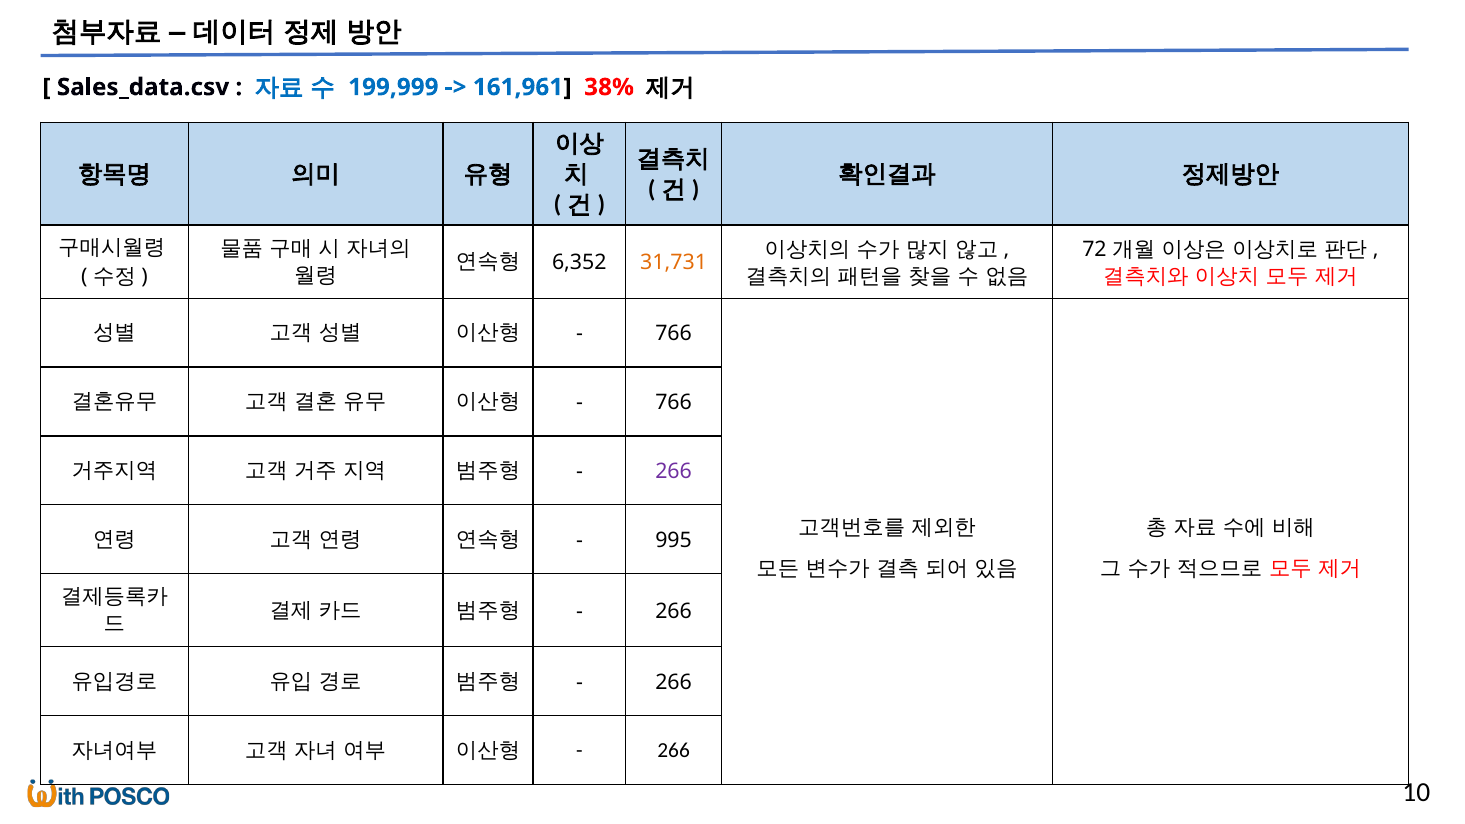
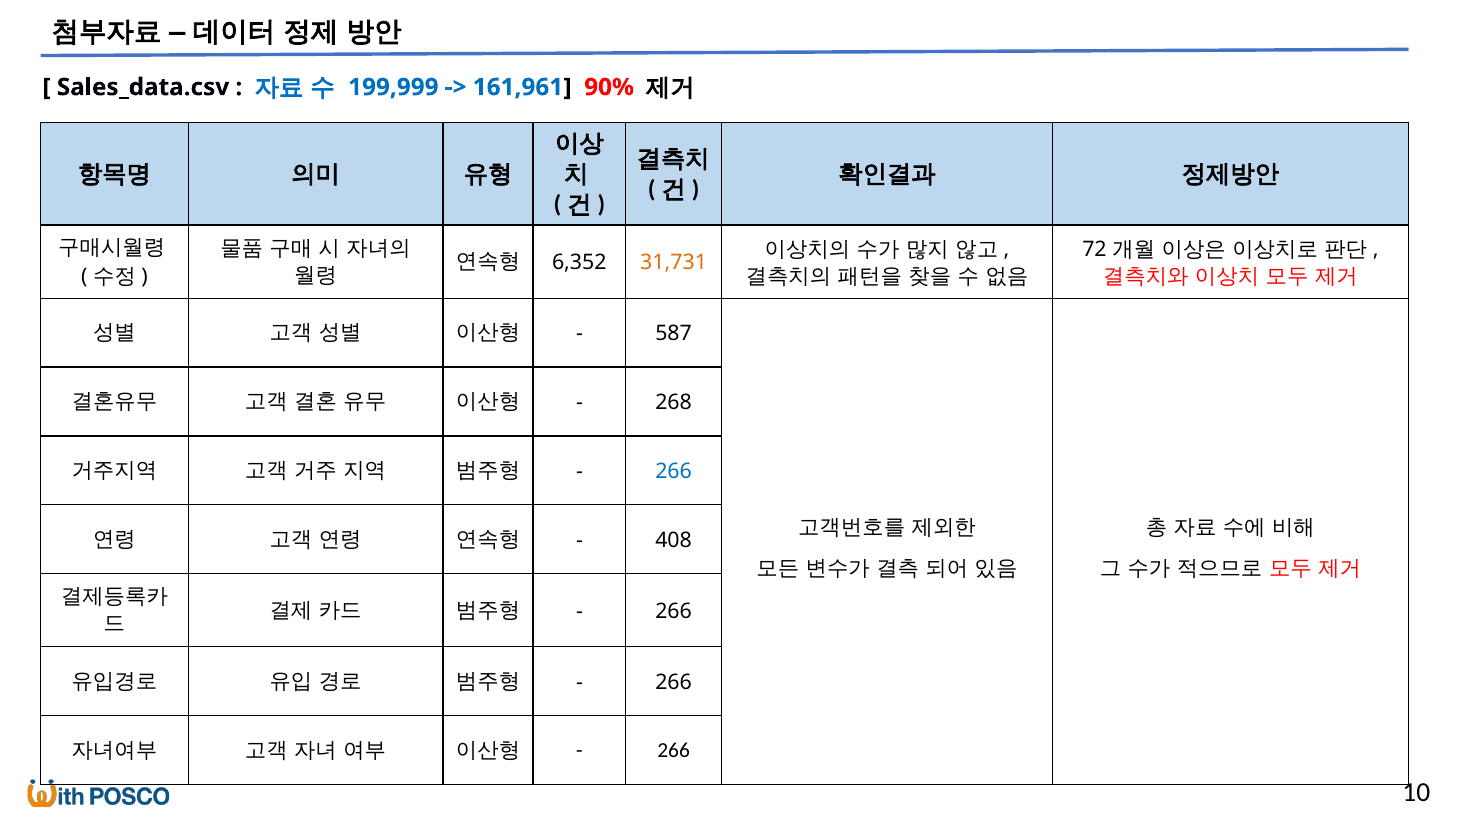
38%: 38% -> 90% (609, 87)
766: 766 -> 587 (674, 334)
766: 766 -> 268 (674, 403)
266 colour: purple -> blue (674, 472)
995: 995 -> 408 (674, 541)
